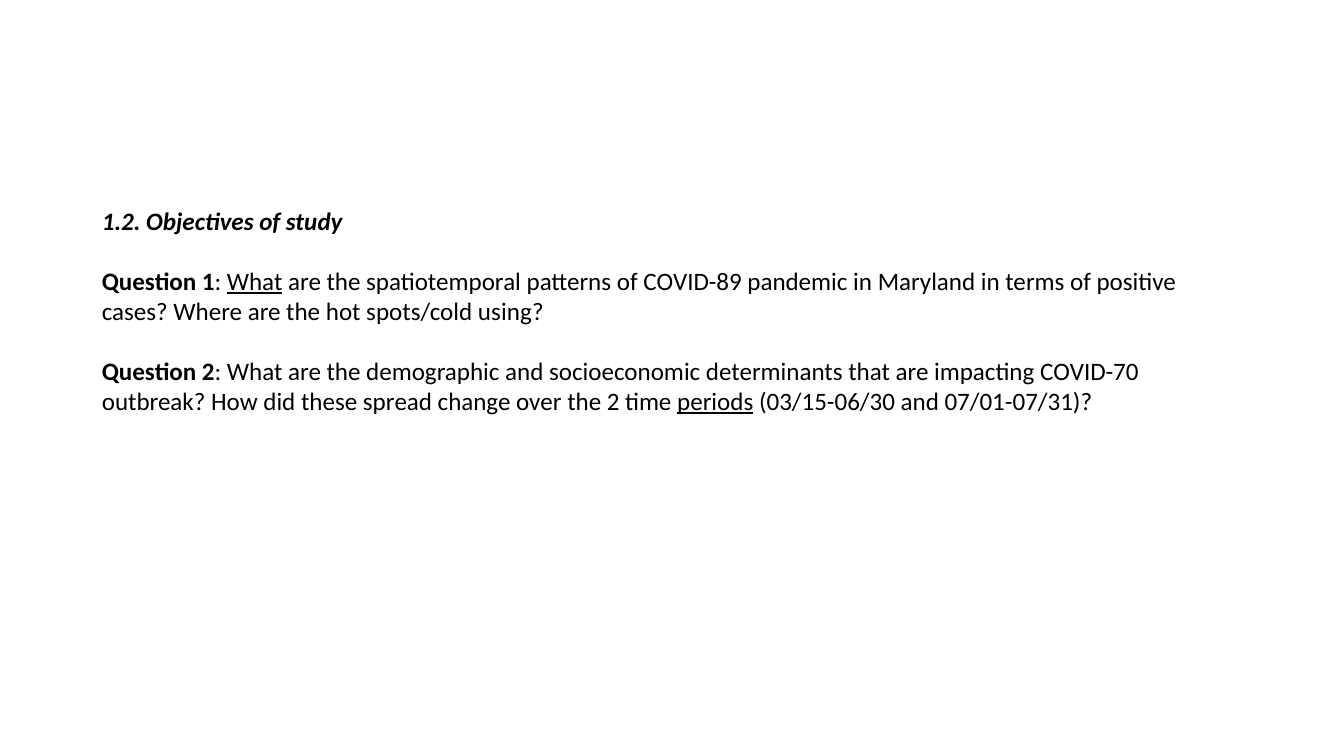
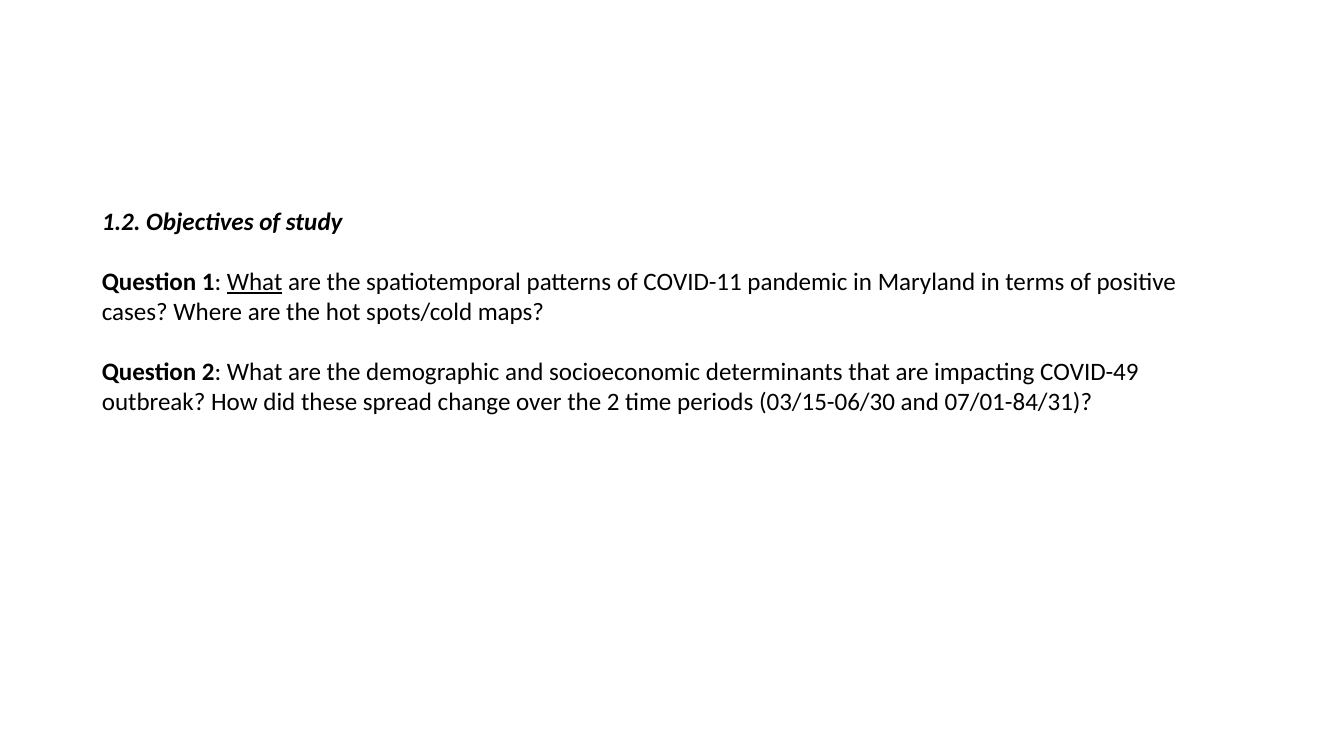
COVID-89: COVID-89 -> COVID-11 (693, 282)
using: using -> maps (511, 312)
COVID-70: COVID-70 -> COVID-49 (1089, 372)
periods underline: present -> none (715, 402)
07/01-07/31: 07/01-07/31 -> 07/01-84/31 (1018, 402)
